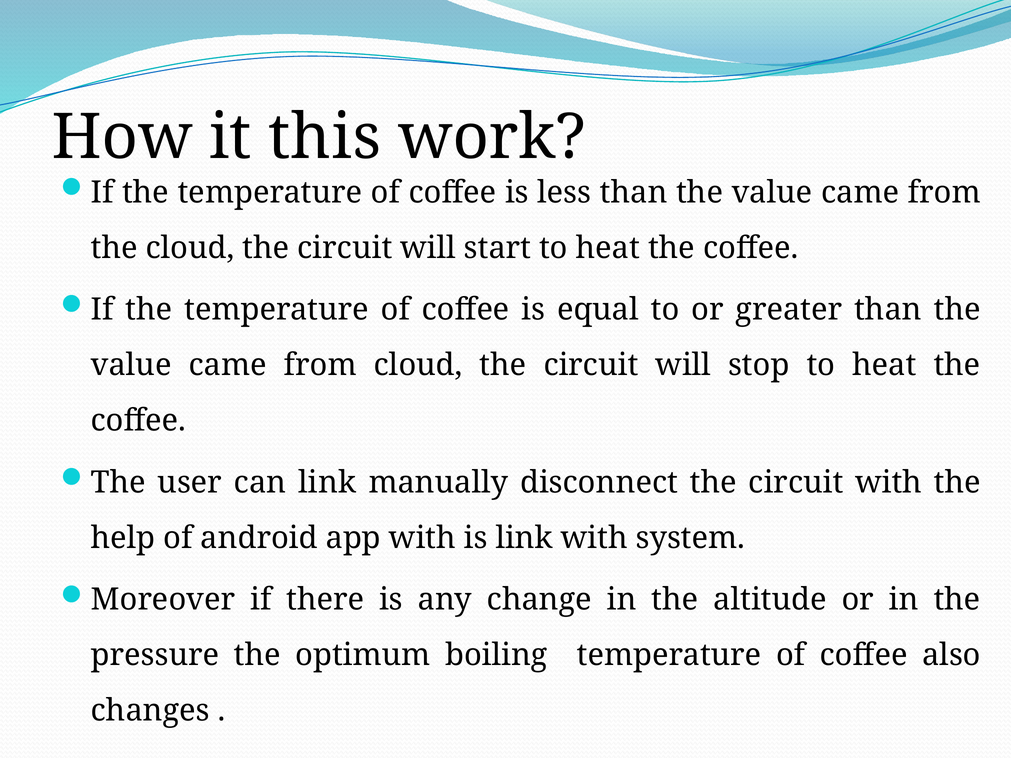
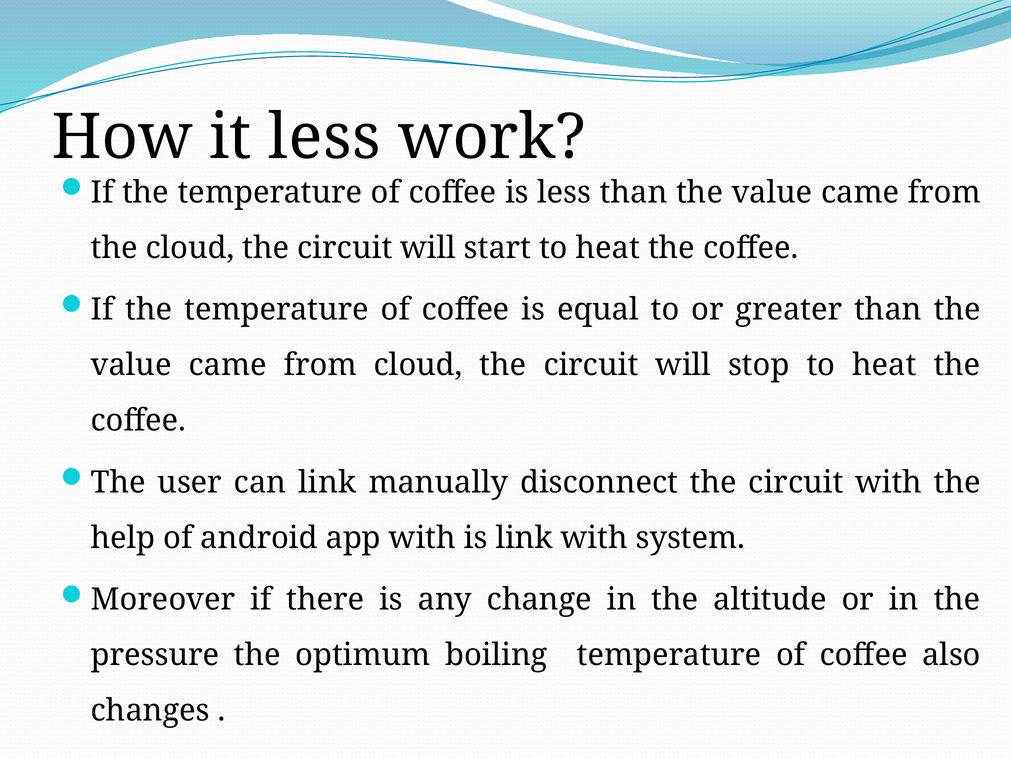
it this: this -> less (325, 137)
